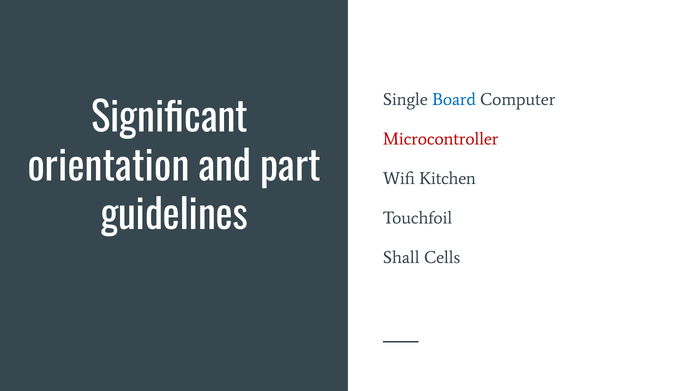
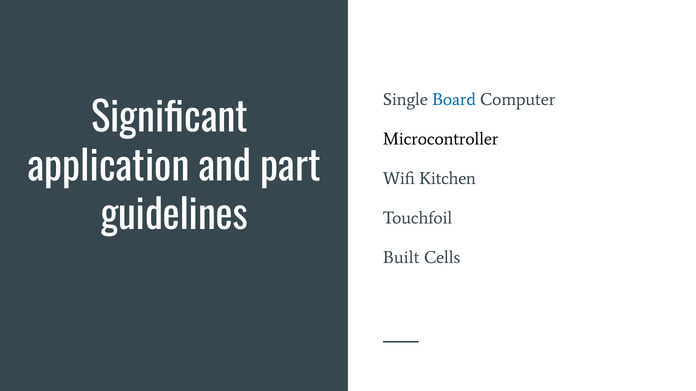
Microcontroller colour: red -> black (441, 139)
orientation: orientation -> application (109, 167)
Shall: Shall -> Built (401, 258)
